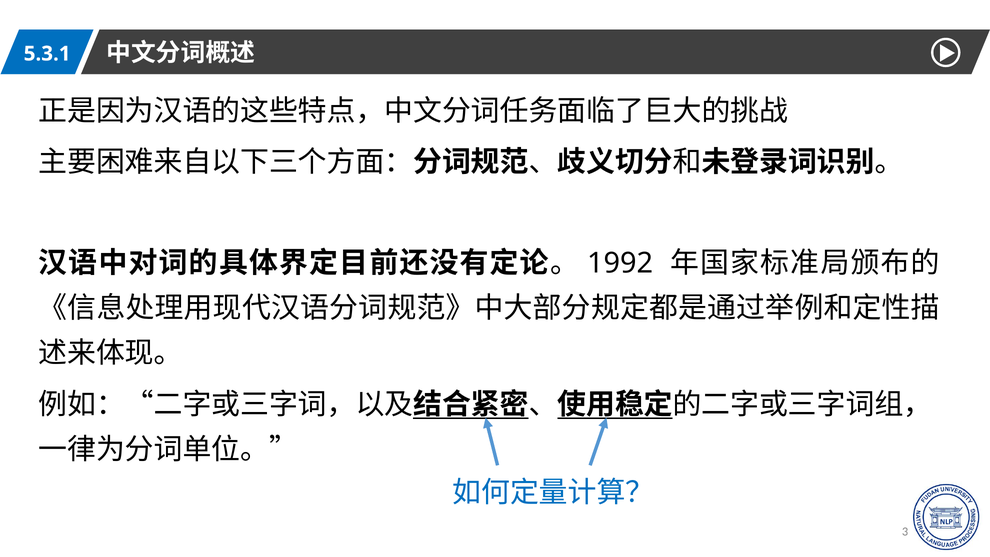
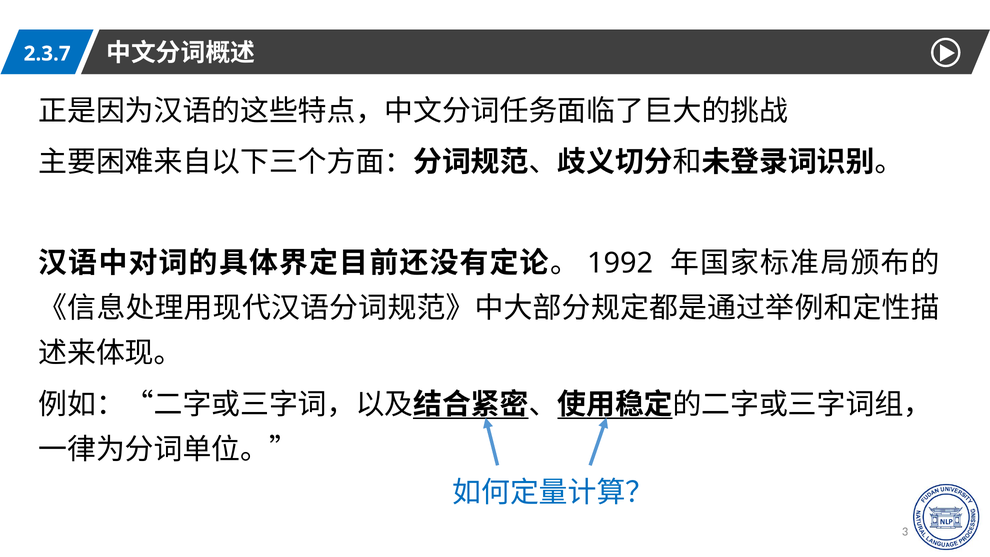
5.3.1: 5.3.1 -> 2.3.7 (47, 54)
